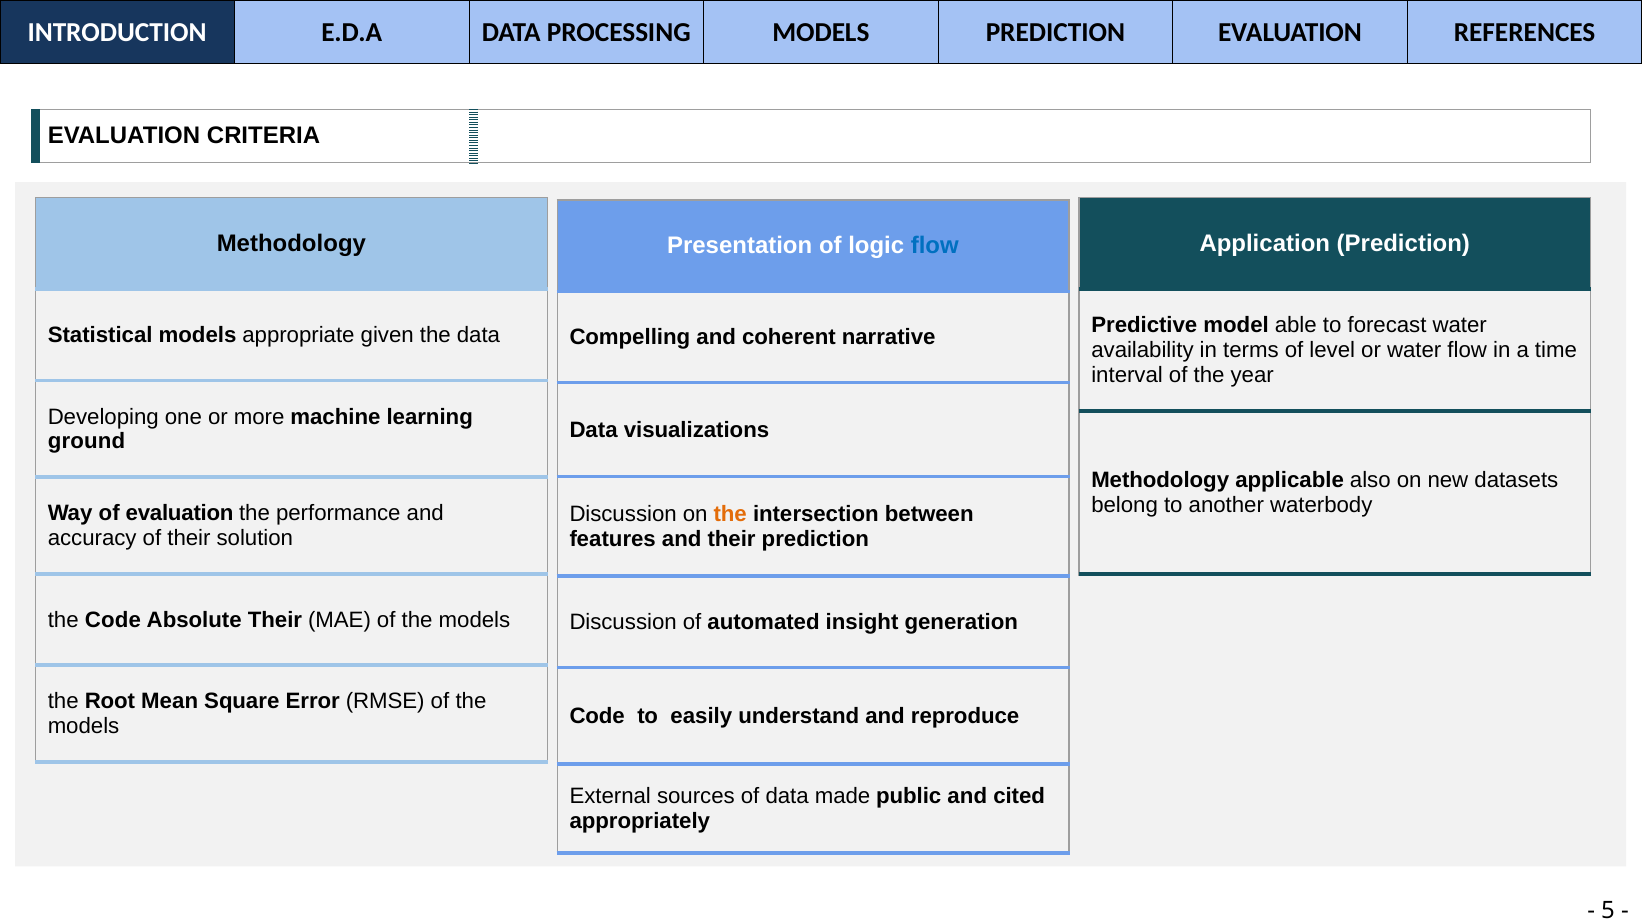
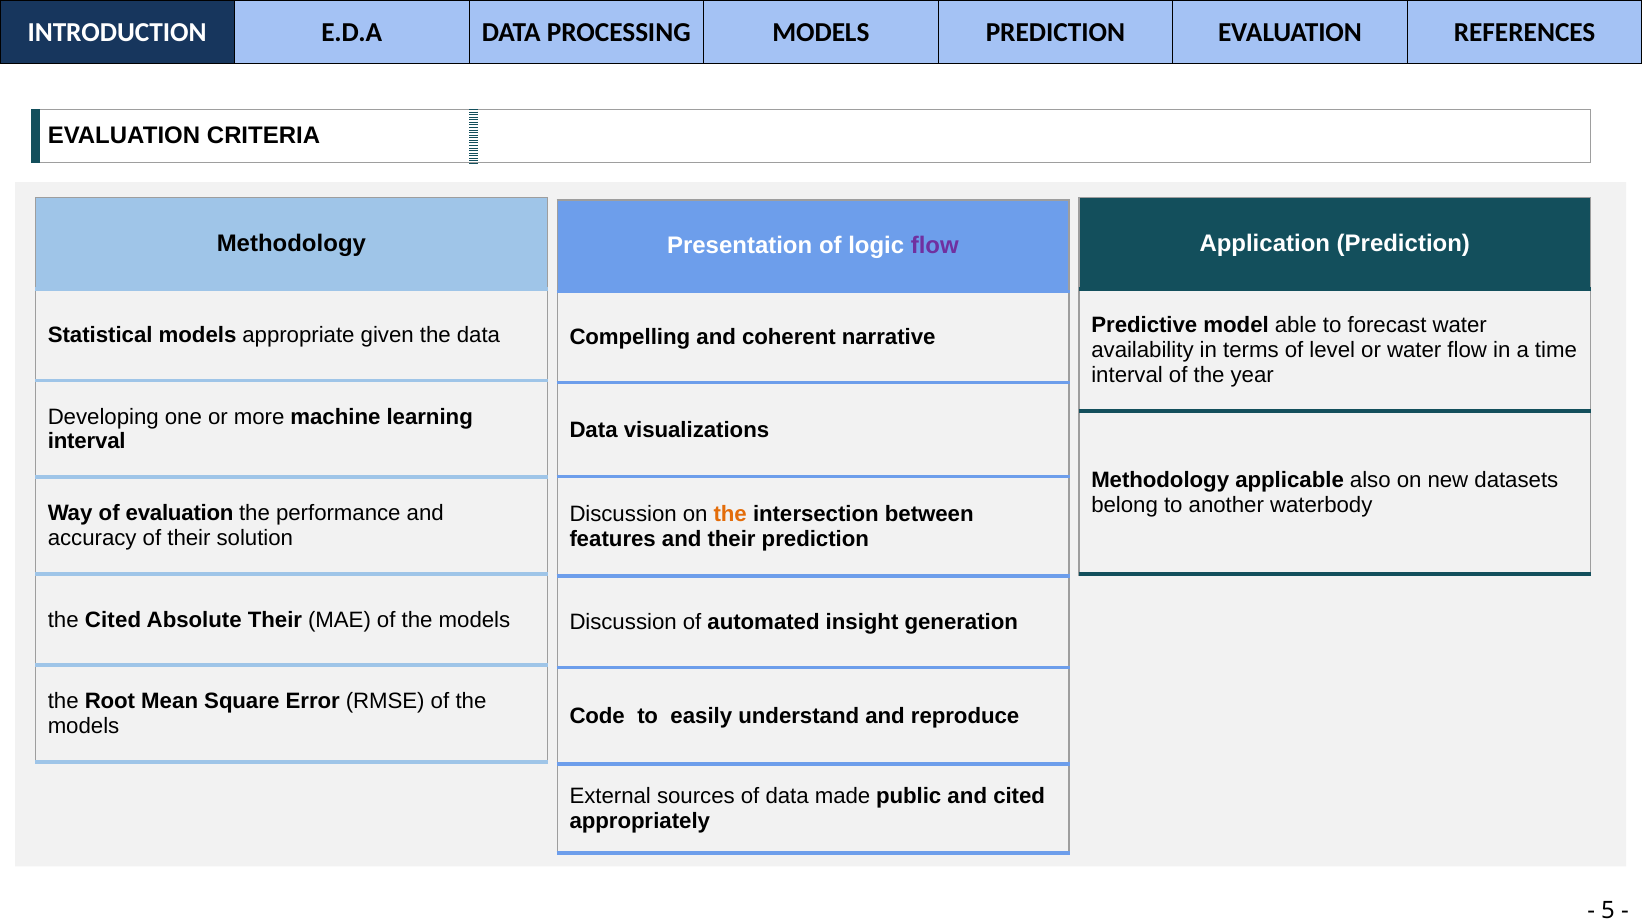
flow colour: blue -> purple (935, 246)
ground: ground -> interval (87, 442)
the Code: Code -> Cited (113, 620)
